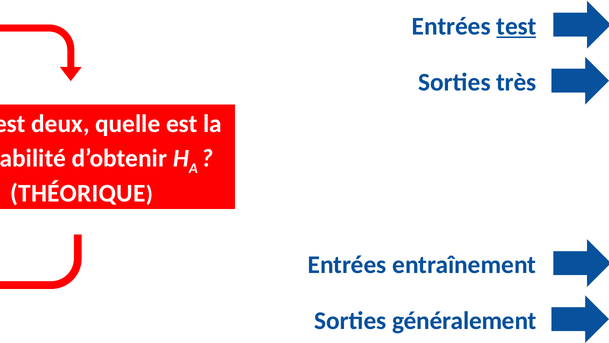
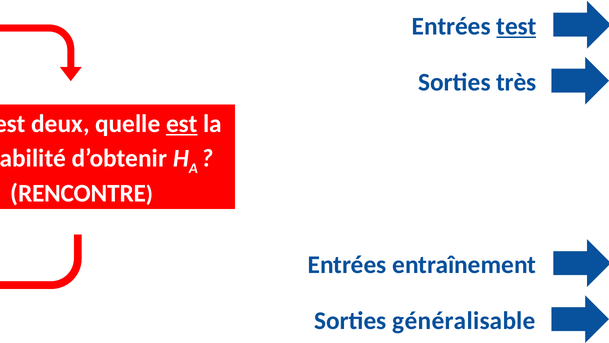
est underline: none -> present (182, 124)
THÉORIQUE: THÉORIQUE -> RENCONTRE (78, 193)
généralement: généralement -> généralisable (464, 320)
